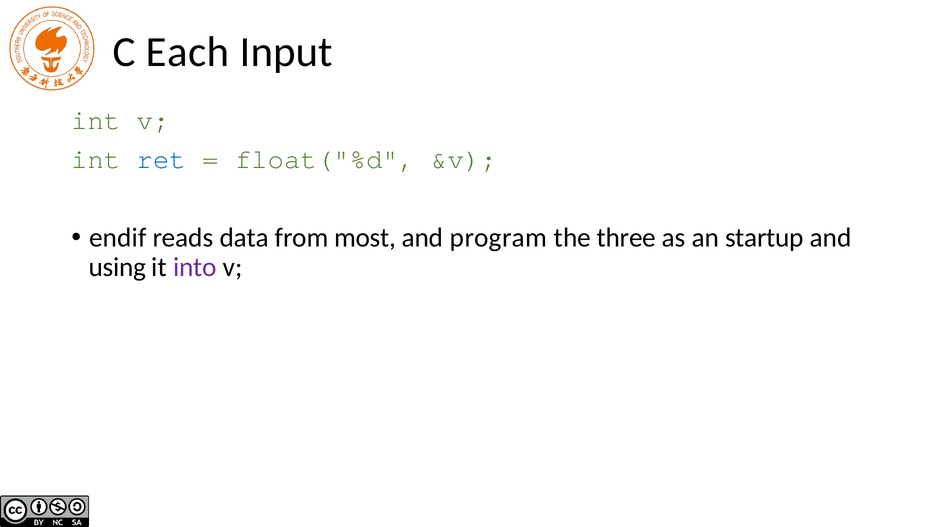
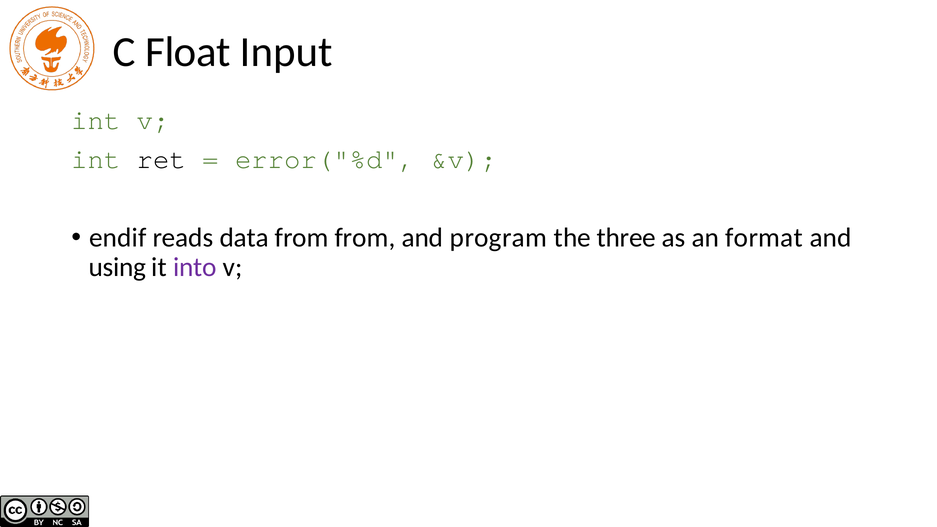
Each: Each -> Float (188, 52)
ret colour: blue -> black (161, 159)
float("%d: float("%d -> error("%d (325, 159)
from most: most -> from (365, 238)
startup: startup -> format (764, 238)
